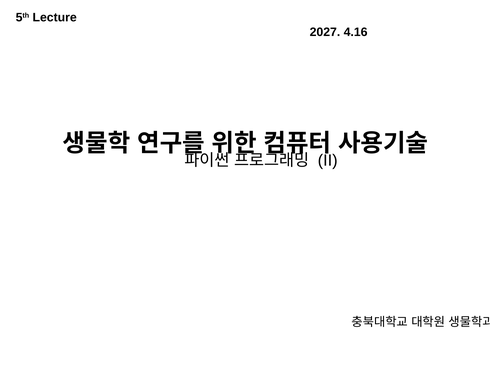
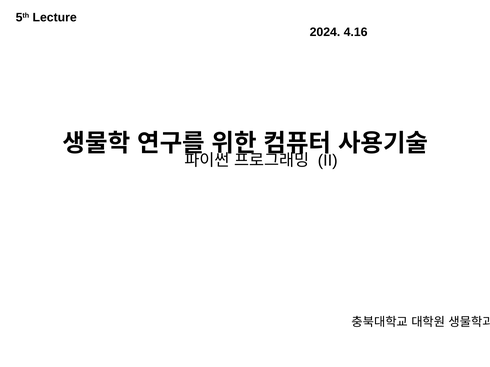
2027: 2027 -> 2024 (325, 32)
